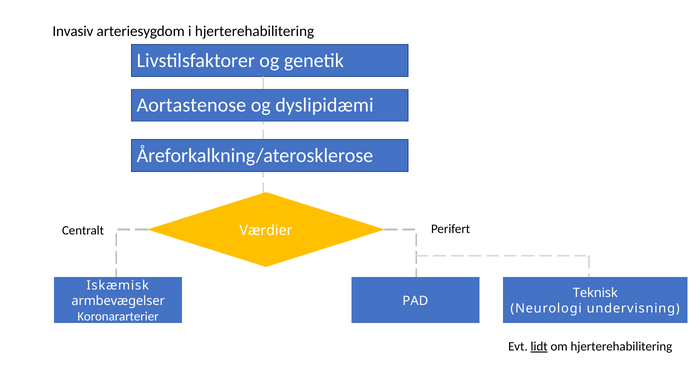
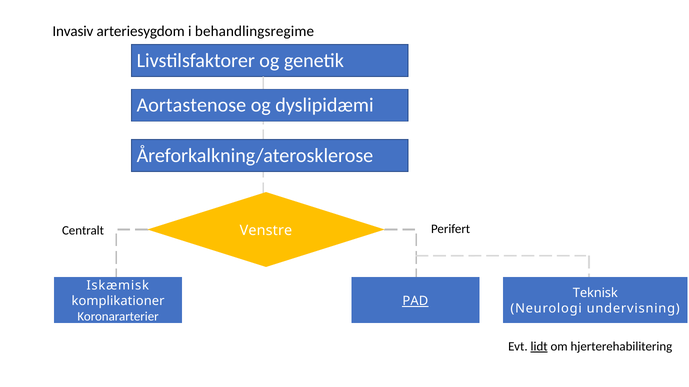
i hjerterehabilitering: hjerterehabilitering -> behandlingsregime (255, 31)
Værdier: Værdier -> Venstre (266, 231)
armbevægelser: armbevægelser -> komplikationer (118, 301)
PAD underline: none -> present (415, 301)
